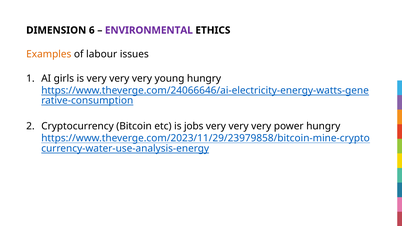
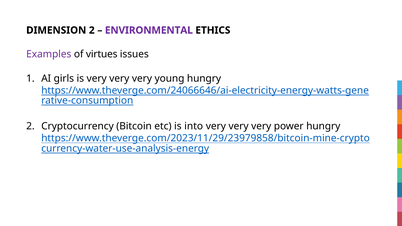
DIMENSION 6: 6 -> 2 (92, 30)
Examples colour: orange -> purple (49, 54)
labour: labour -> virtues (102, 54)
jobs: jobs -> into (194, 126)
